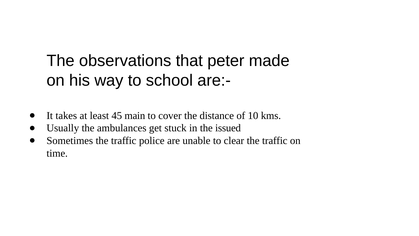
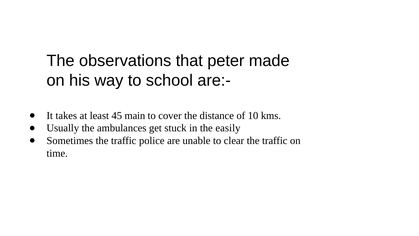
issued: issued -> easily (228, 128)
